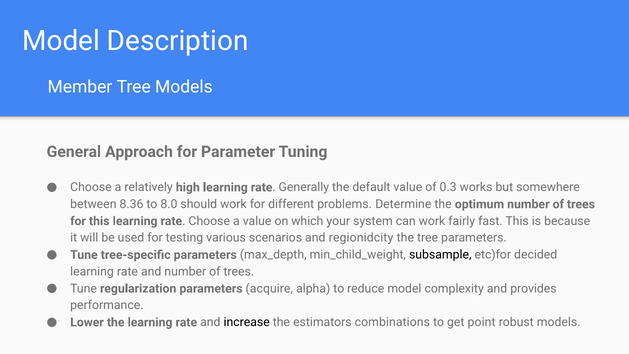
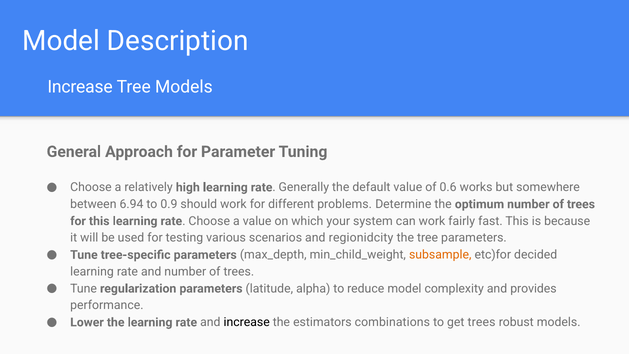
Member: Member -> Increase (80, 87)
0.3: 0.3 -> 0.6 (448, 187)
8.36: 8.36 -> 6.94 (132, 204)
8.0: 8.0 -> 0.9 (169, 204)
subsample colour: black -> orange (440, 255)
acquire: acquire -> latitude (269, 288)
get point: point -> trees (482, 322)
